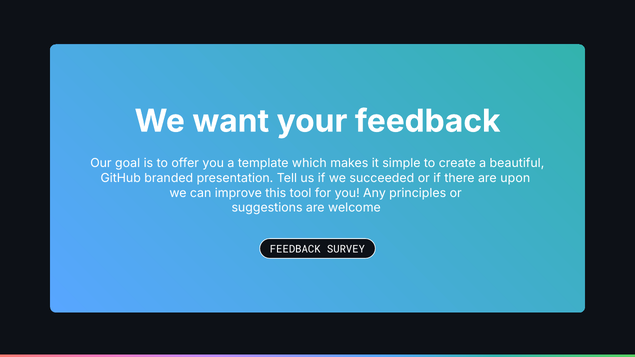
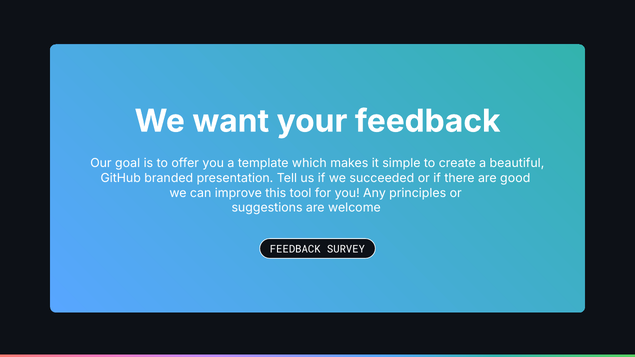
upon: upon -> good (515, 178)
